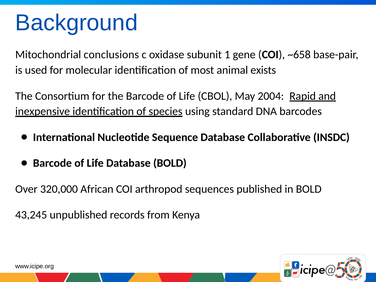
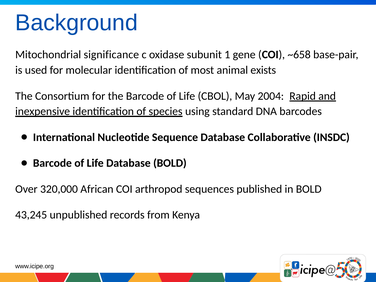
conclusions: conclusions -> significance (111, 55)
